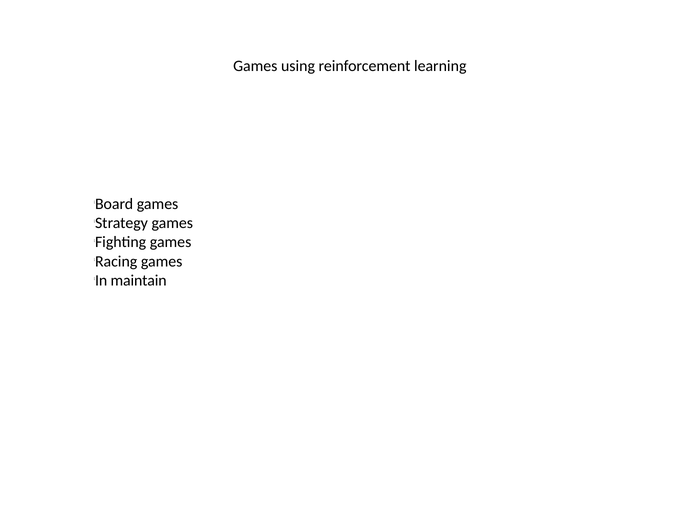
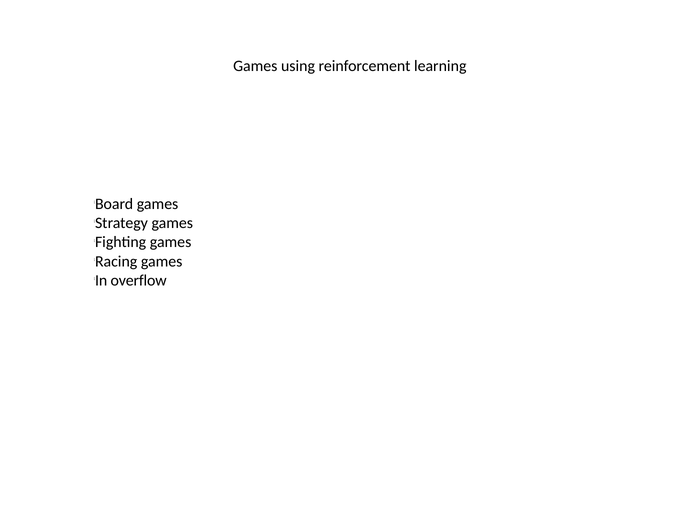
maintain: maintain -> overflow (139, 280)
